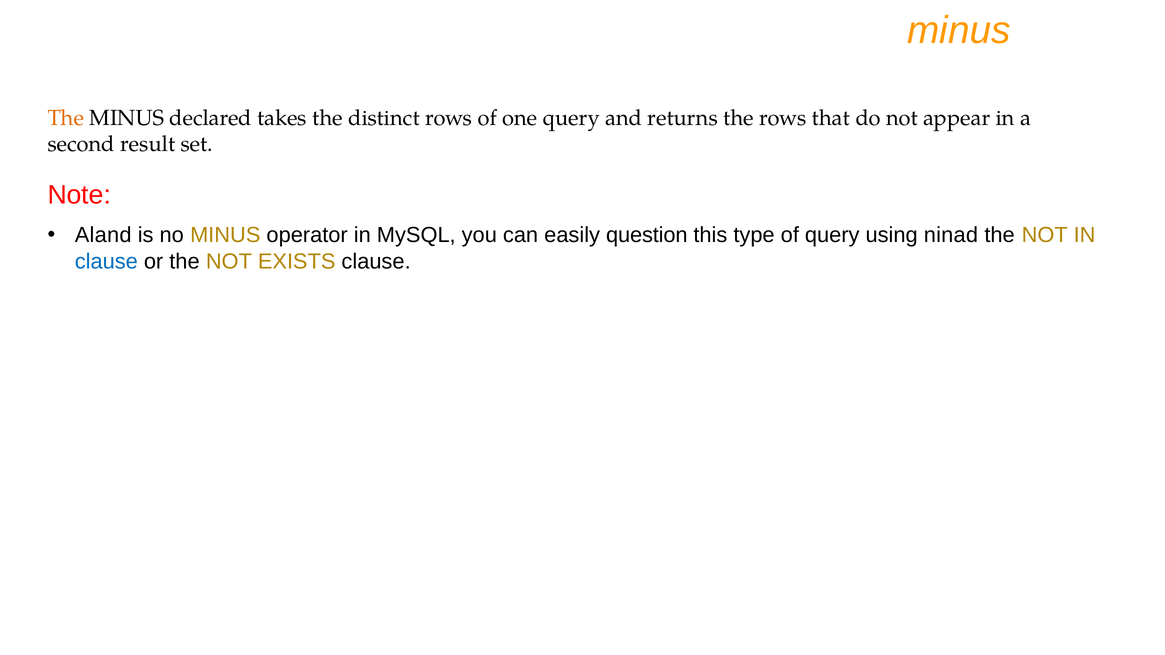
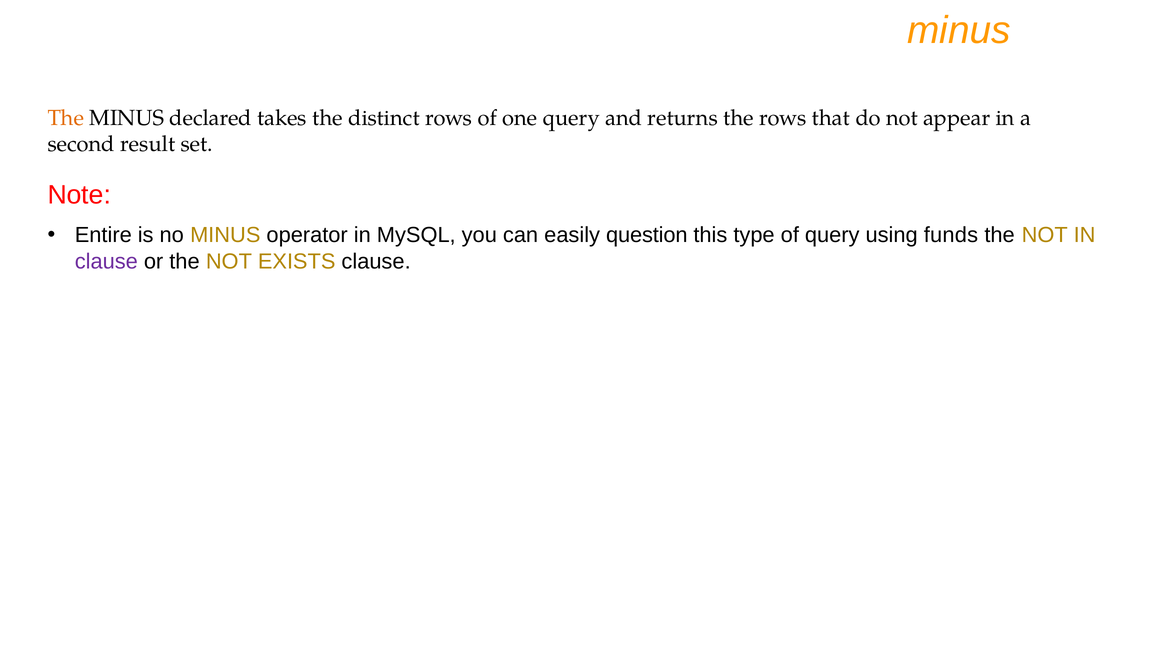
Aland: Aland -> Entire (103, 235)
ninad: ninad -> funds (951, 235)
clause colour: blue -> purple (106, 262)
